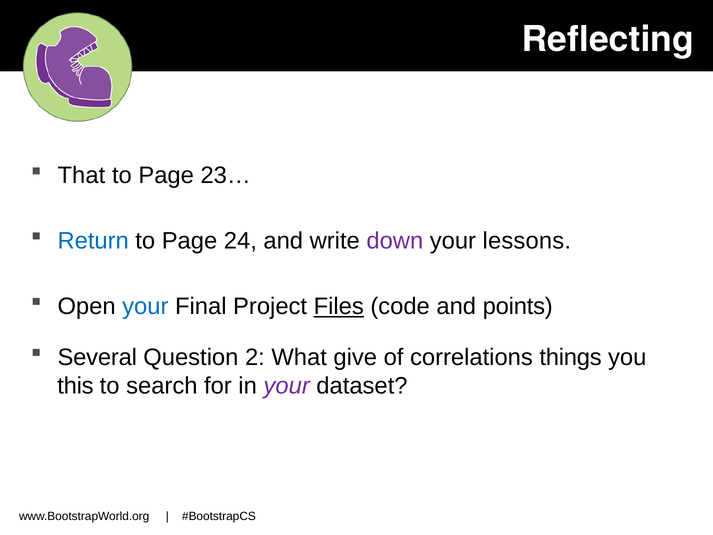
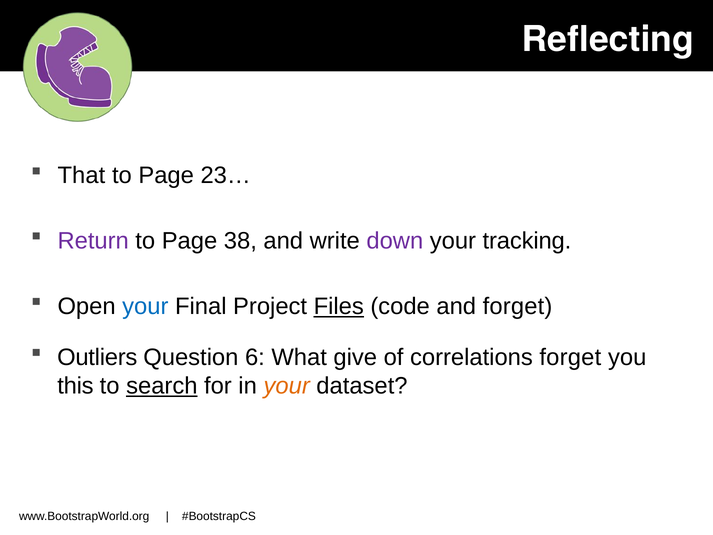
Return colour: blue -> purple (93, 241)
24: 24 -> 38 (240, 241)
lessons: lessons -> tracking (527, 241)
and points: points -> forget (518, 306)
Several: Several -> Outliers (97, 357)
2: 2 -> 6 (255, 357)
correlations things: things -> forget (570, 357)
search underline: none -> present (162, 386)
your colour: purple -> orange (287, 386)
